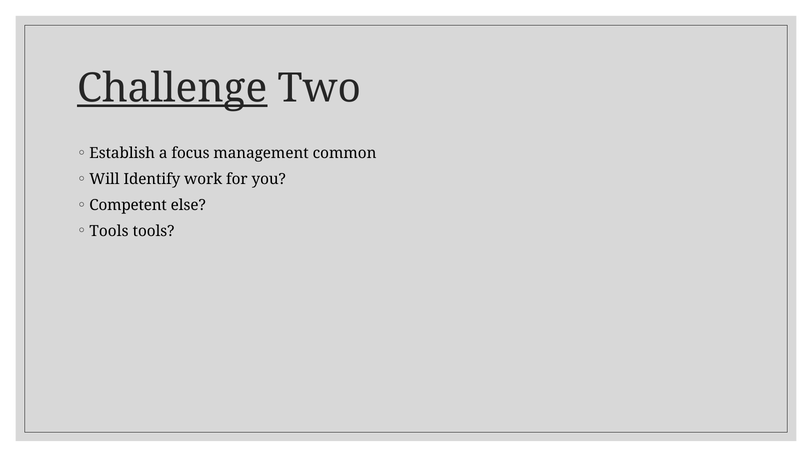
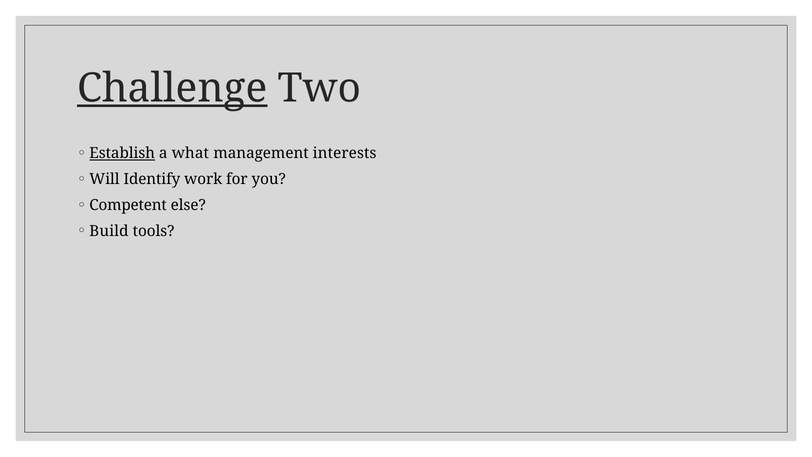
Establish underline: none -> present (122, 153)
focus: focus -> what (190, 153)
common: common -> interests (345, 153)
Tools: Tools -> Build (109, 231)
